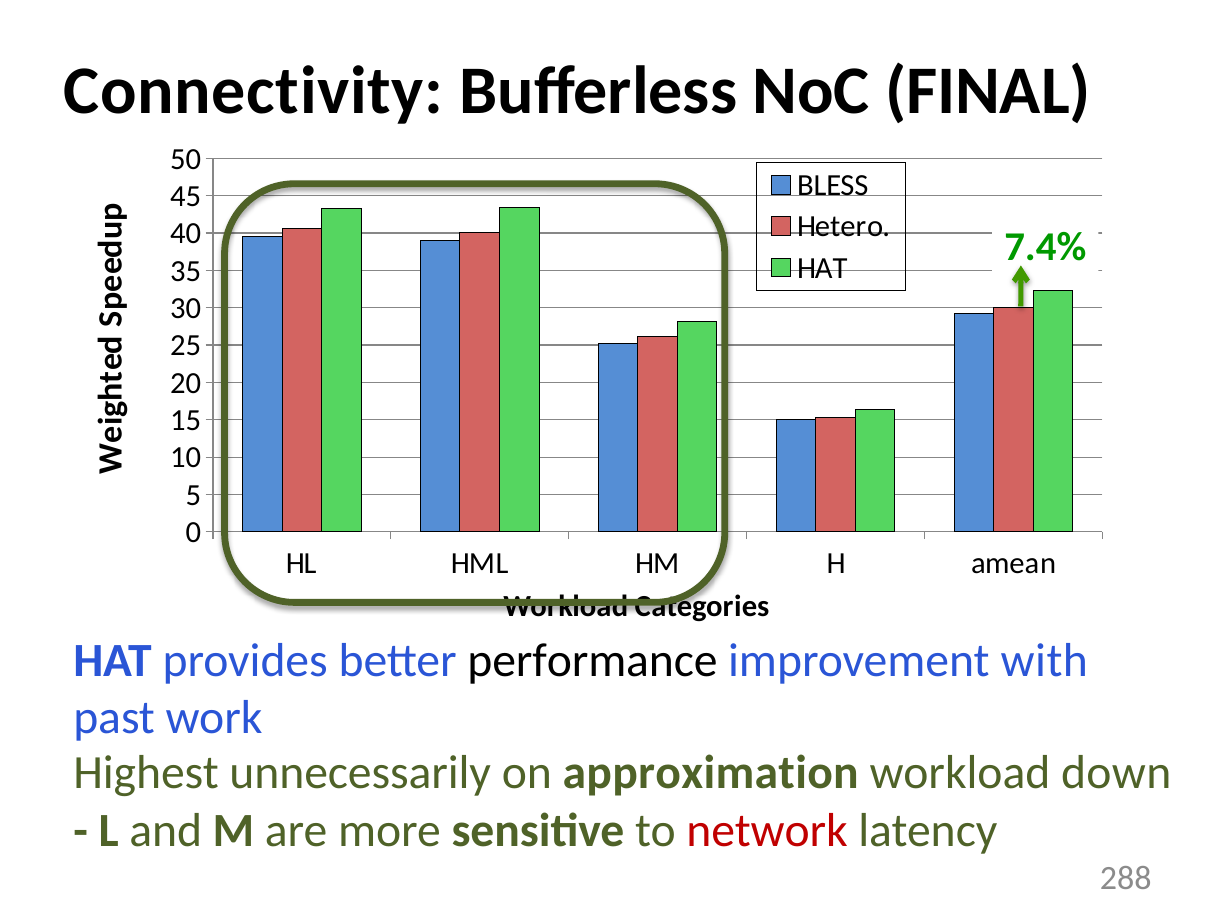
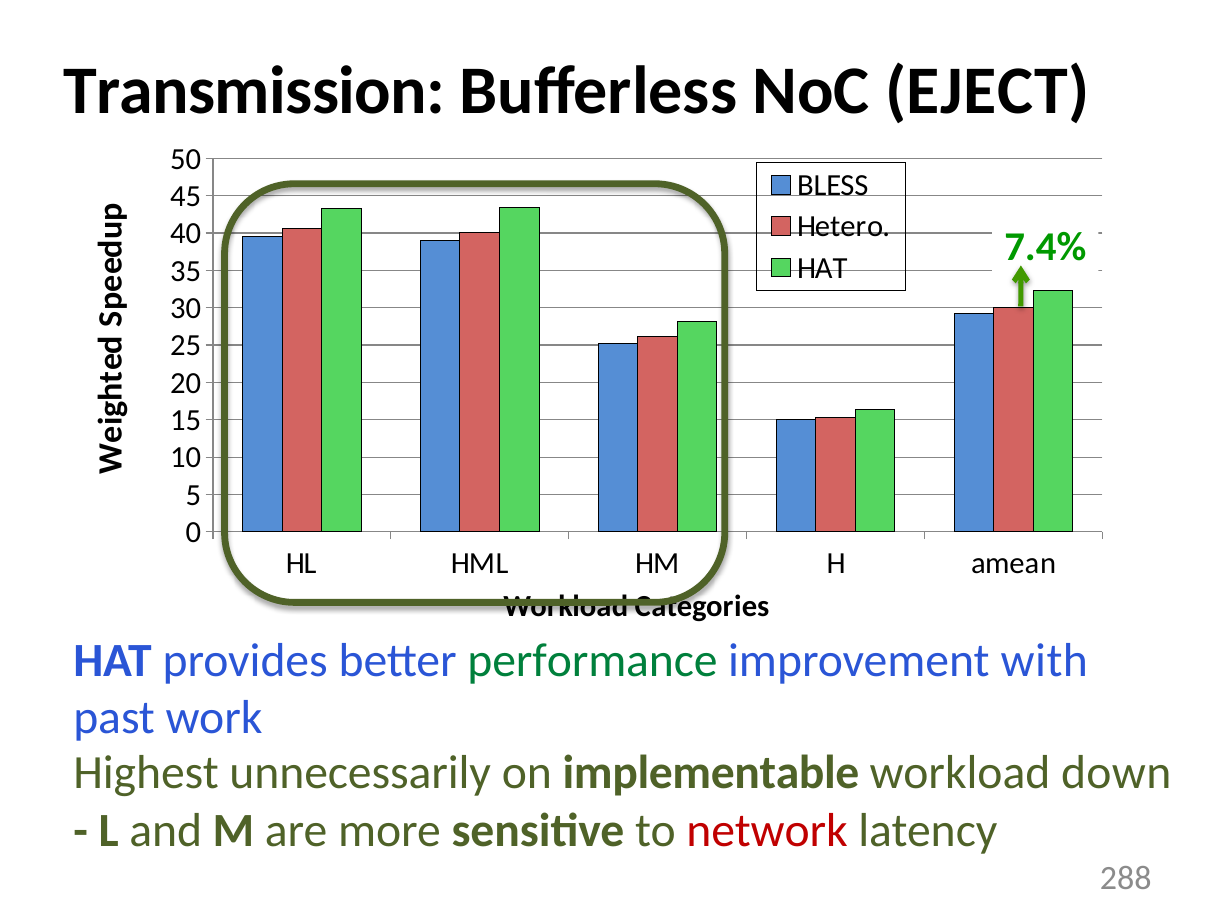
Connectivity: Connectivity -> Transmission (254, 92)
FINAL: FINAL -> EJECT (988, 92)
performance colour: black -> green (592, 661)
approximation: approximation -> implementable (711, 773)
